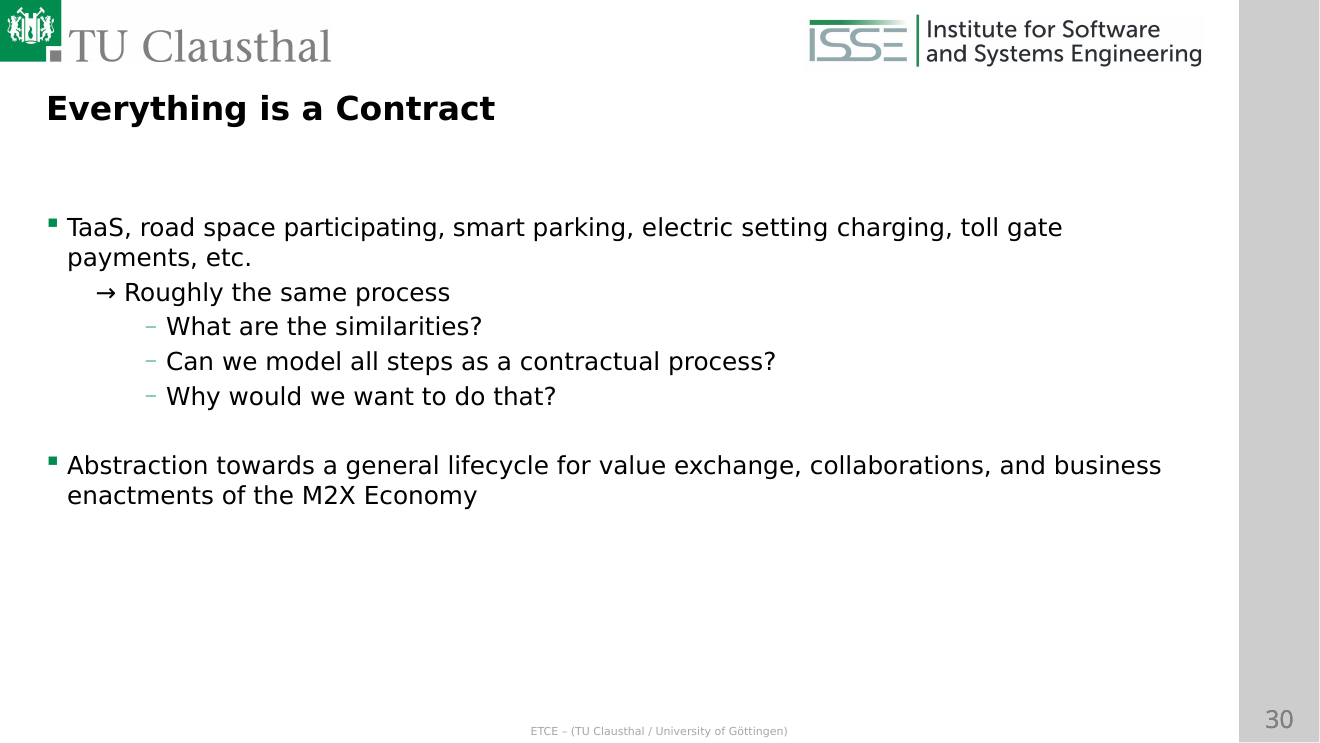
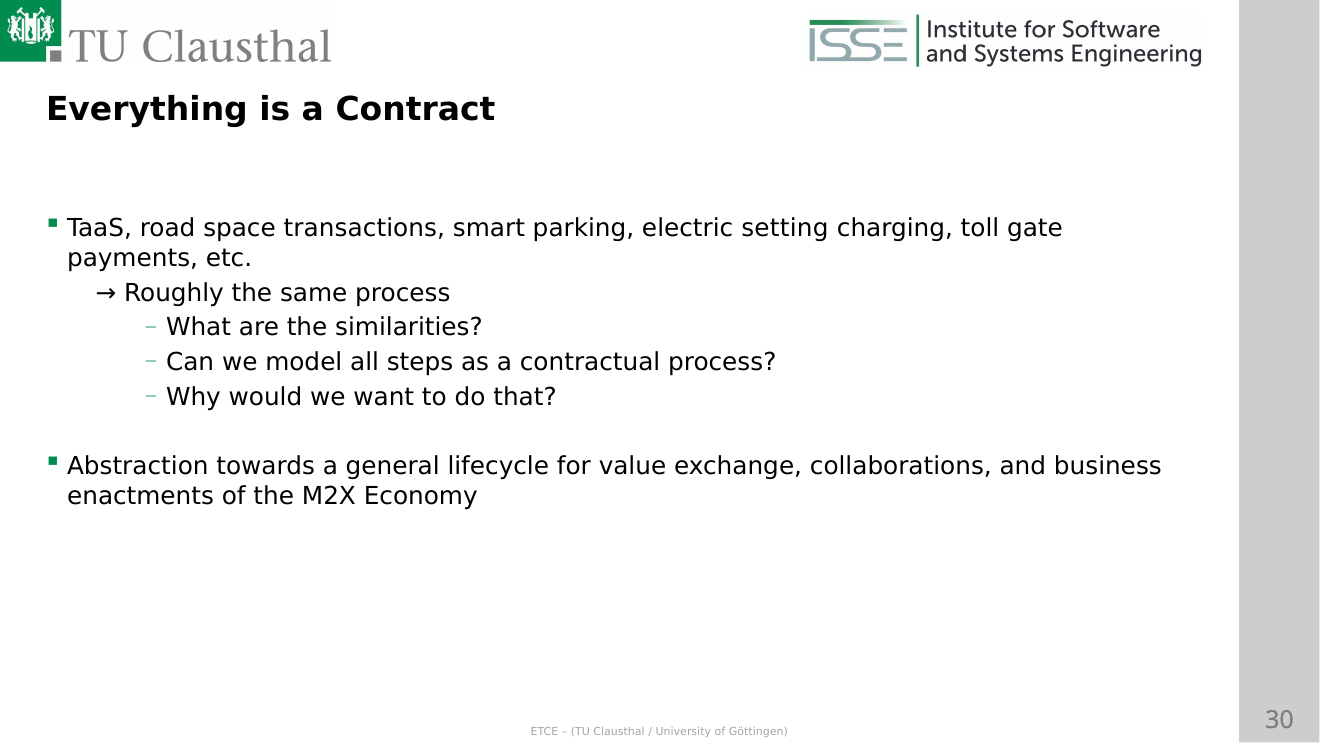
space participating: participating -> transactions (364, 228)
